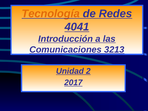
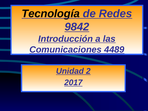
Tecnología colour: orange -> black (51, 14)
4041: 4041 -> 9842 (77, 27)
3213: 3213 -> 4489 (114, 50)
